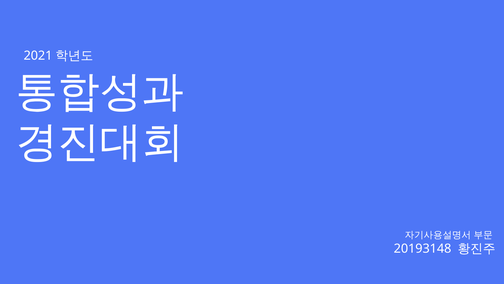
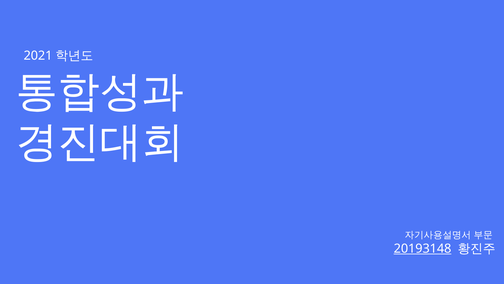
20193148 underline: none -> present (423, 248)
